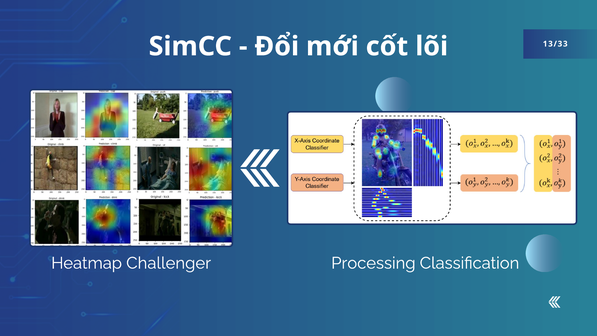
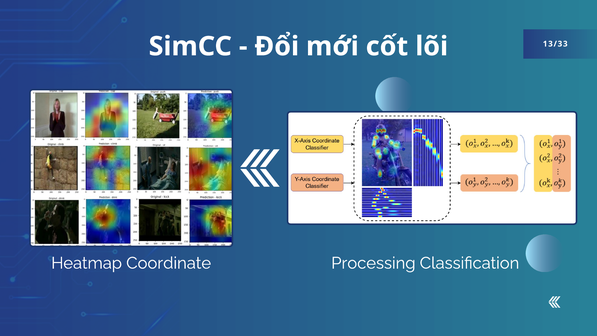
Challenger: Challenger -> Coordinate (169, 263)
